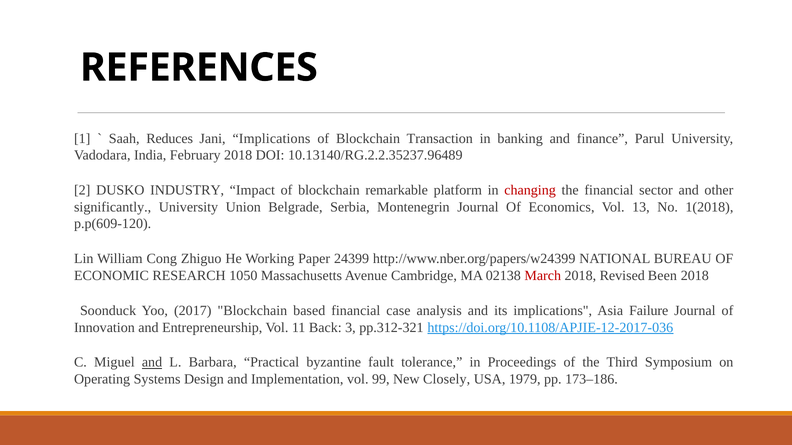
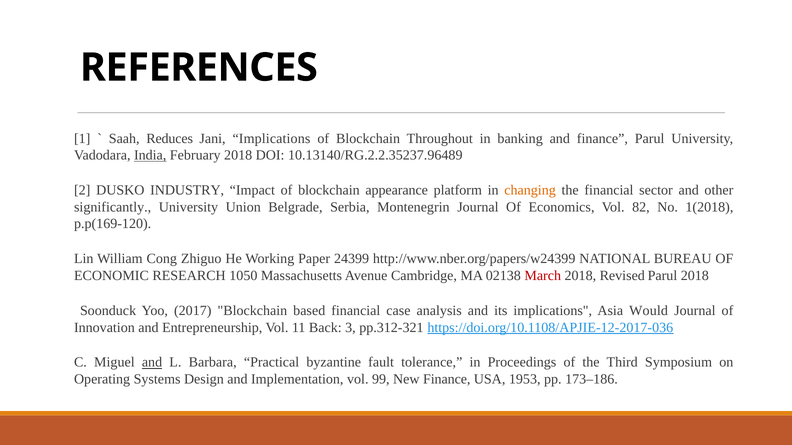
Transaction: Transaction -> Throughout (440, 139)
India underline: none -> present (150, 155)
remarkable: remarkable -> appearance (397, 190)
changing colour: red -> orange (530, 190)
13: 13 -> 82 (641, 207)
p.p(609-120: p.p(609-120 -> p.p(169-120 (113, 224)
Revised Been: Been -> Parul (662, 276)
Failure: Failure -> Would (649, 311)
New Closely: Closely -> Finance (447, 380)
1979: 1979 -> 1953 (525, 380)
